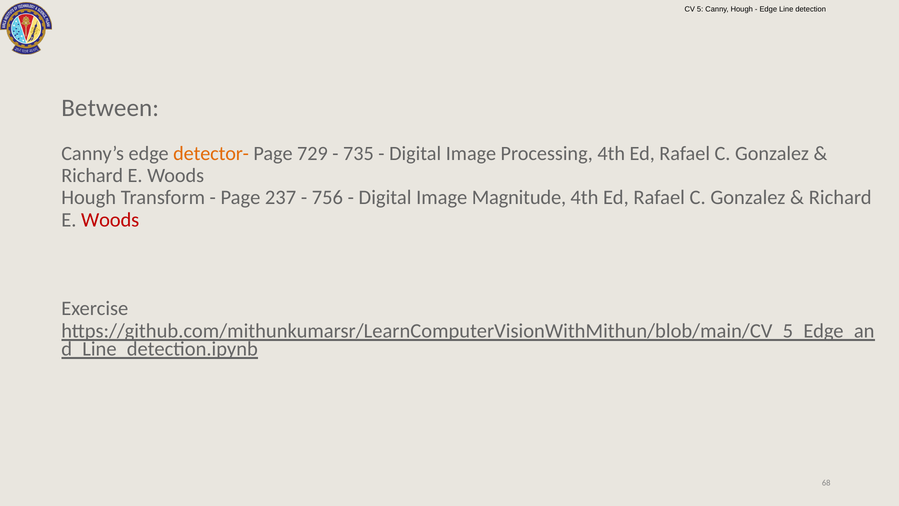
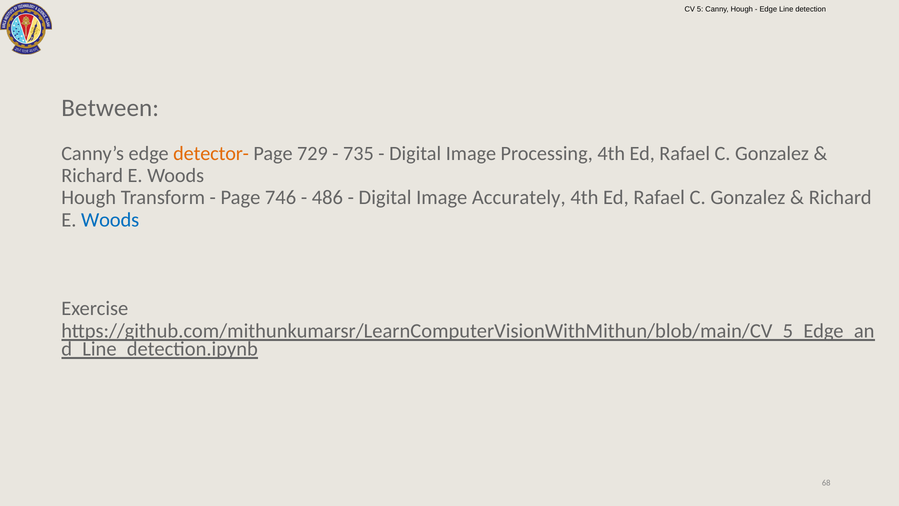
237: 237 -> 746 (281, 197)
756: 756 -> 486 (327, 197)
Magnitude: Magnitude -> Accurately (519, 197)
Woods colour: red -> blue (110, 220)
